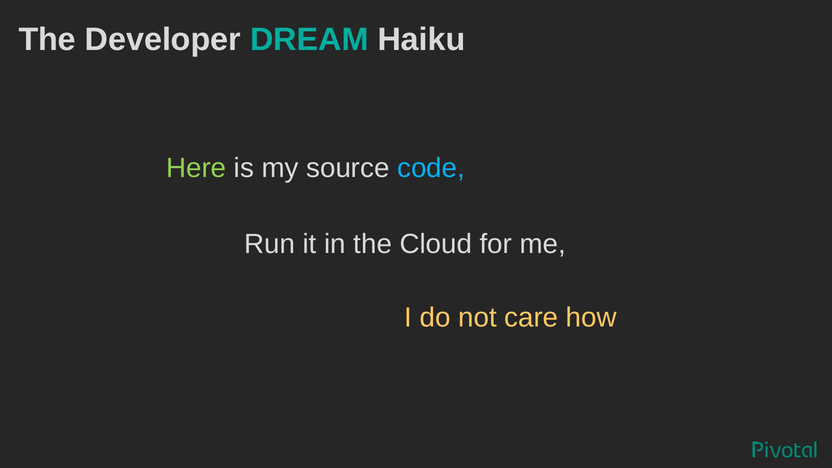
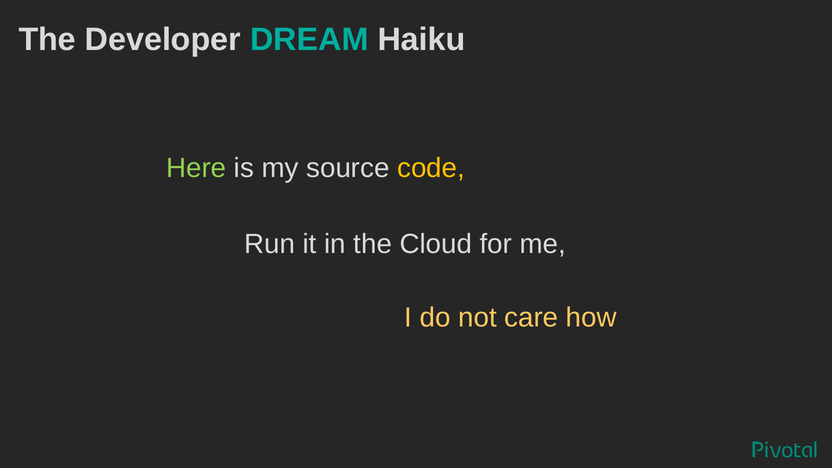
code colour: light blue -> yellow (431, 168)
